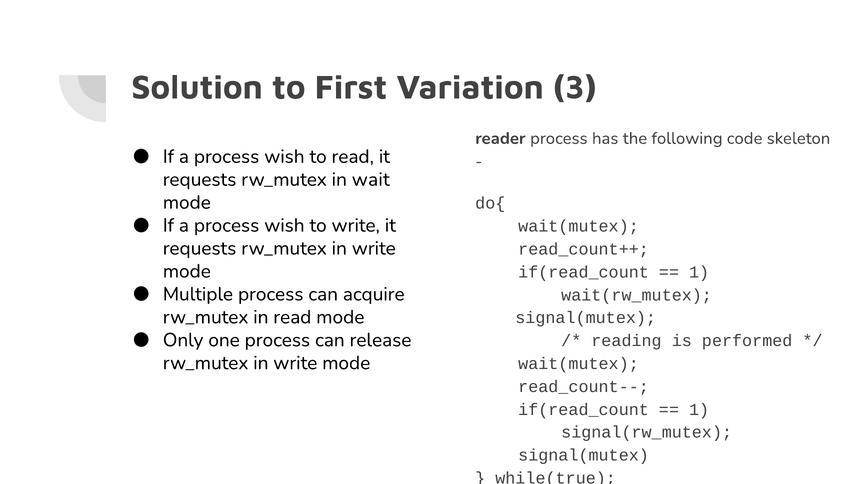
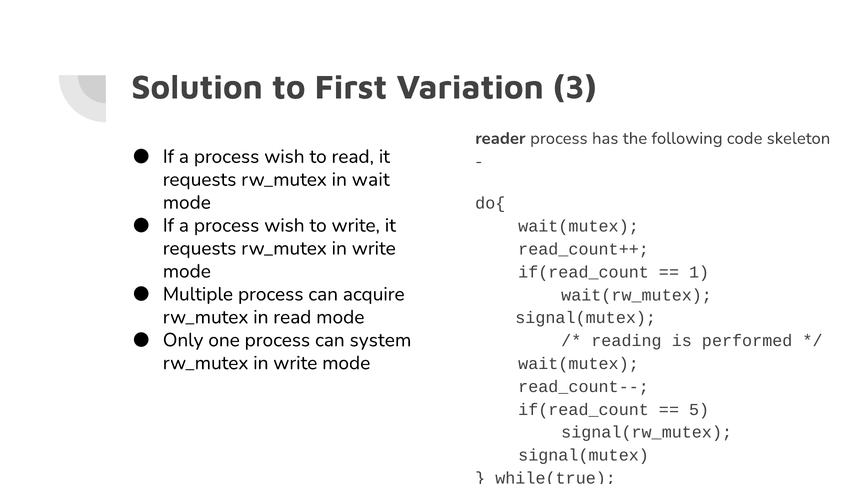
release: release -> system (380, 340)
1: 1 -> 5 (699, 409)
